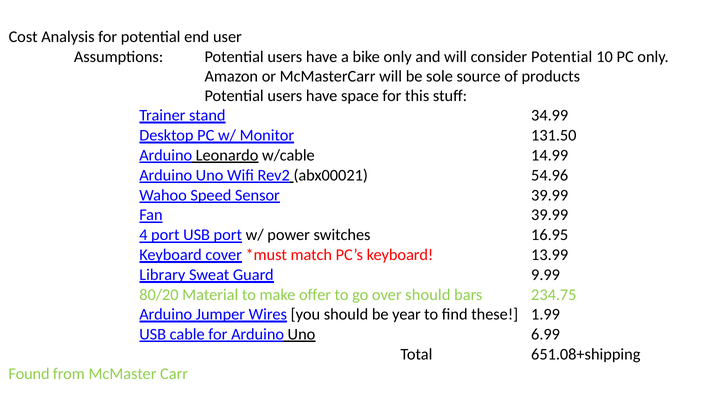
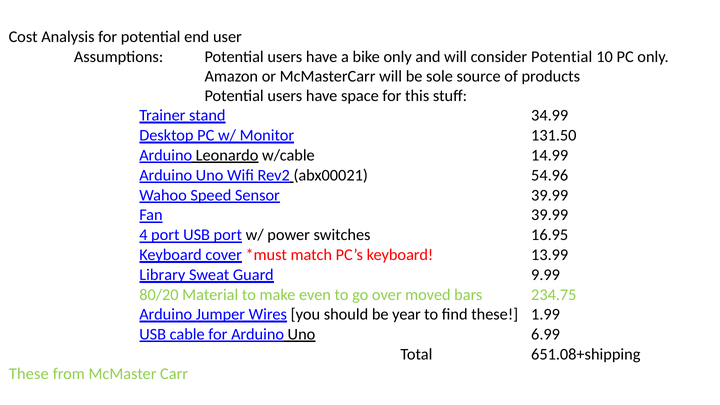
offer: offer -> even (315, 295)
over should: should -> moved (428, 295)
Found: Found -> These (29, 374)
